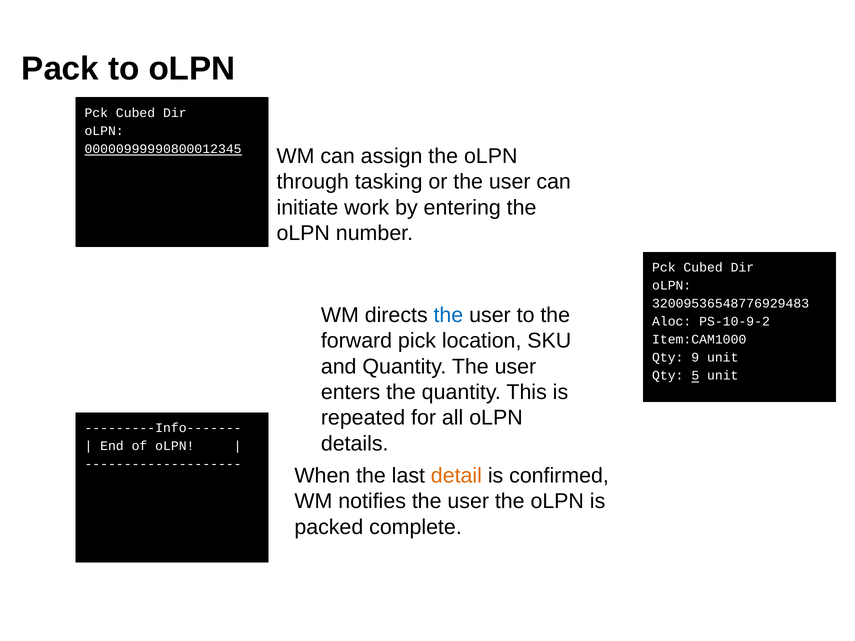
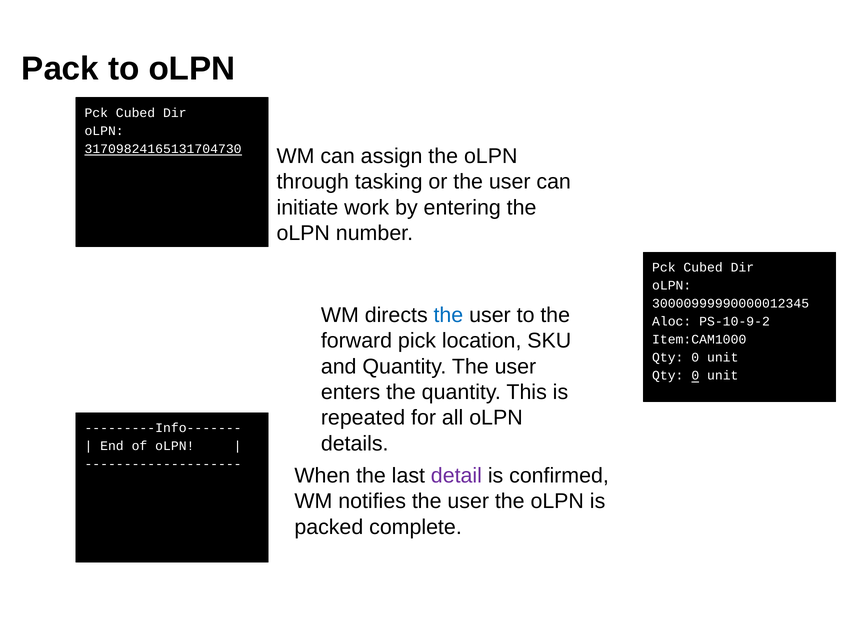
00000999990800012345: 00000999990800012345 -> 31709824165131704730 (163, 149)
32009536548776929483: 32009536548776929483 -> 30000999990000012345 (731, 304)
9: 9 -> 0 (695, 358)
5: 5 -> 0 (695, 376)
detail colour: orange -> purple (456, 476)
